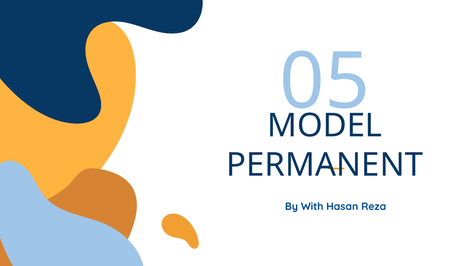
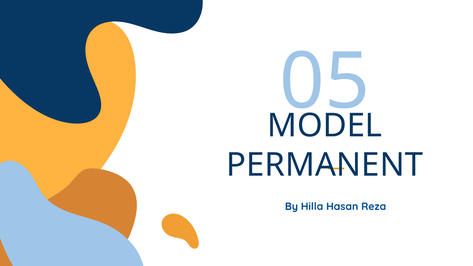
With: With -> Hilla (312, 207)
